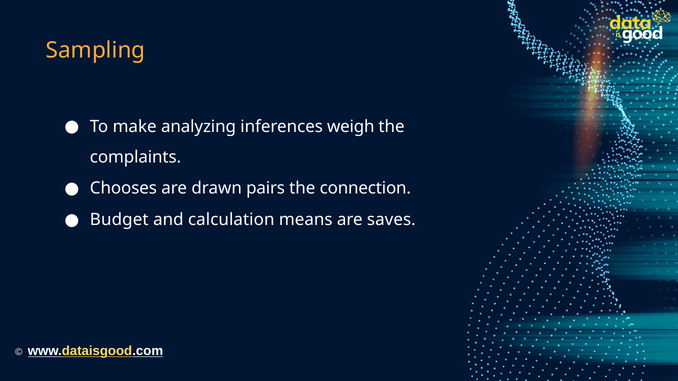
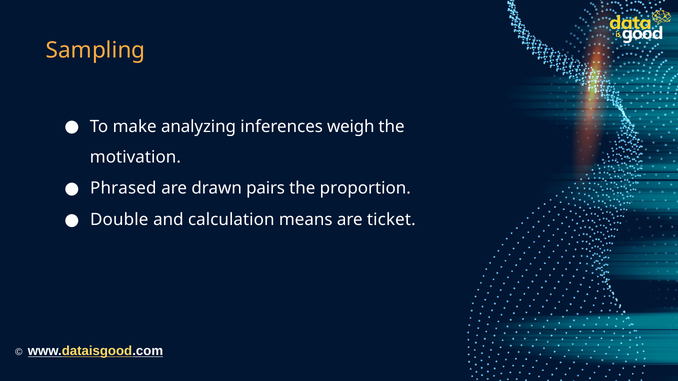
complaints: complaints -> motivation (135, 157)
Chooses: Chooses -> Phrased (123, 189)
connection: connection -> proportion (365, 189)
Budget: Budget -> Double (119, 220)
saves: saves -> ticket (391, 220)
